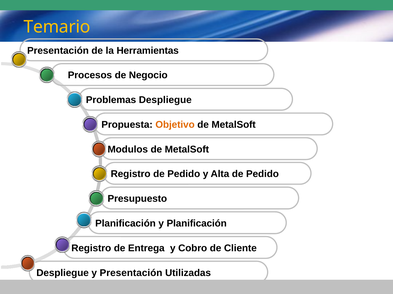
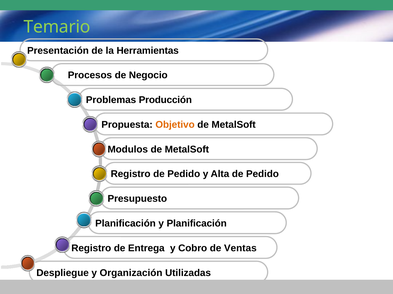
Temario colour: yellow -> light green (57, 27)
Despliegue: Despliegue -> Producción (165, 100)
Cliente: Cliente -> Ventas (240, 249)
y Presentación: Presentación -> Organización (131, 273)
